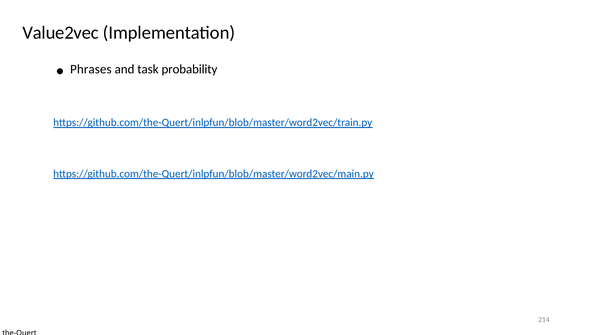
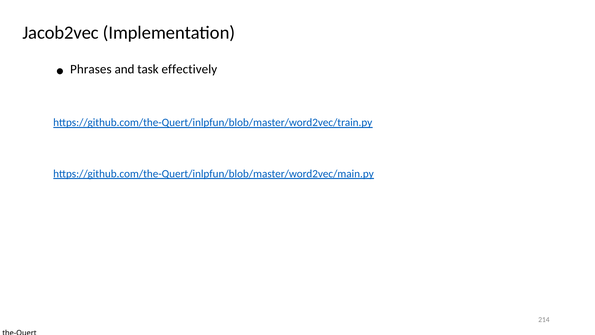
Value2vec: Value2vec -> Jacob2vec (61, 33)
probability: probability -> effectively (189, 69)
